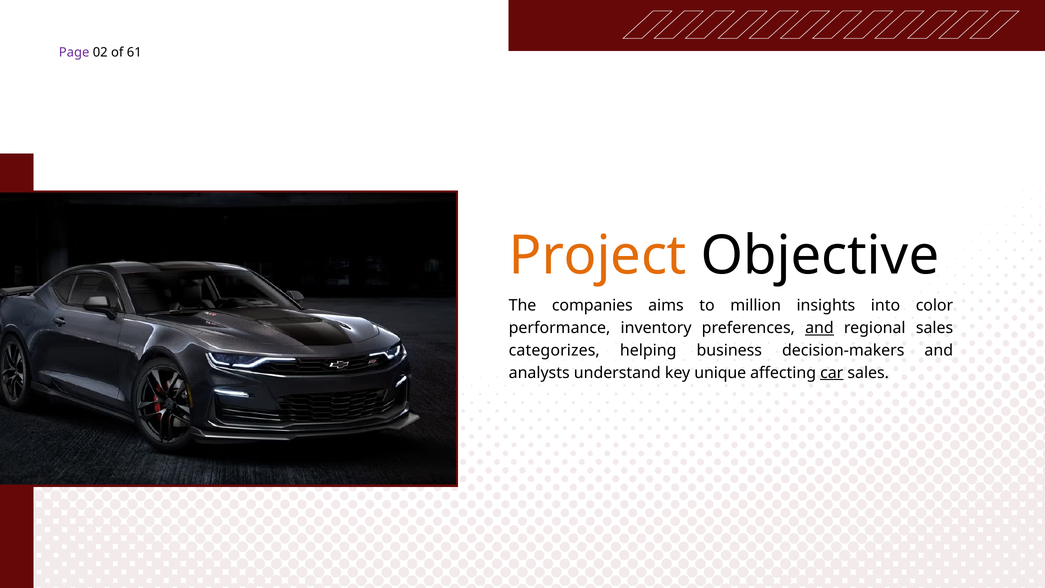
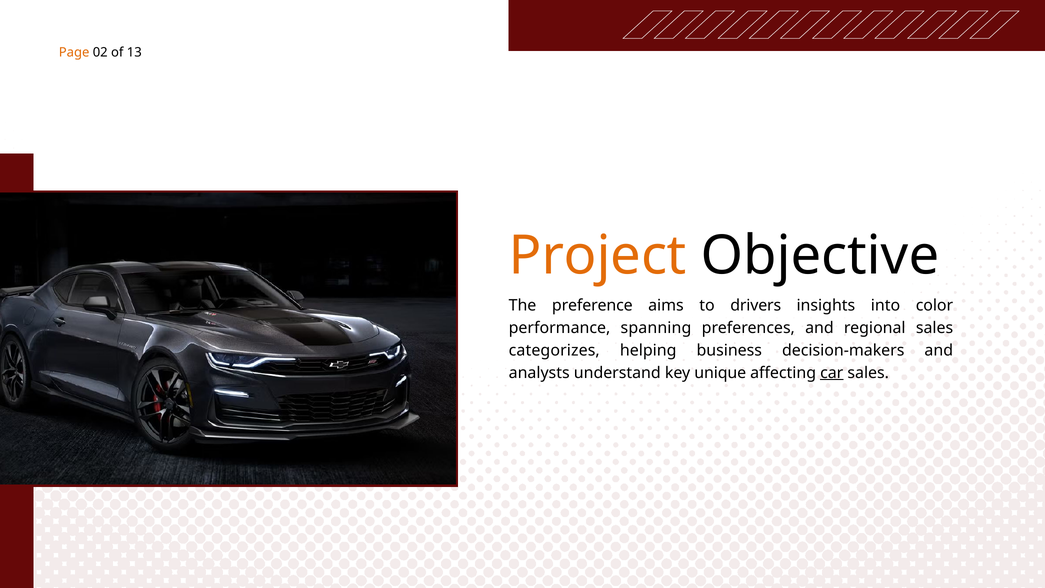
Page colour: purple -> orange (74, 53)
61: 61 -> 13 (134, 53)
companies: companies -> preference (592, 306)
million: million -> drivers (756, 306)
inventory: inventory -> spanning (656, 328)
and underline: present -> none (819, 328)
